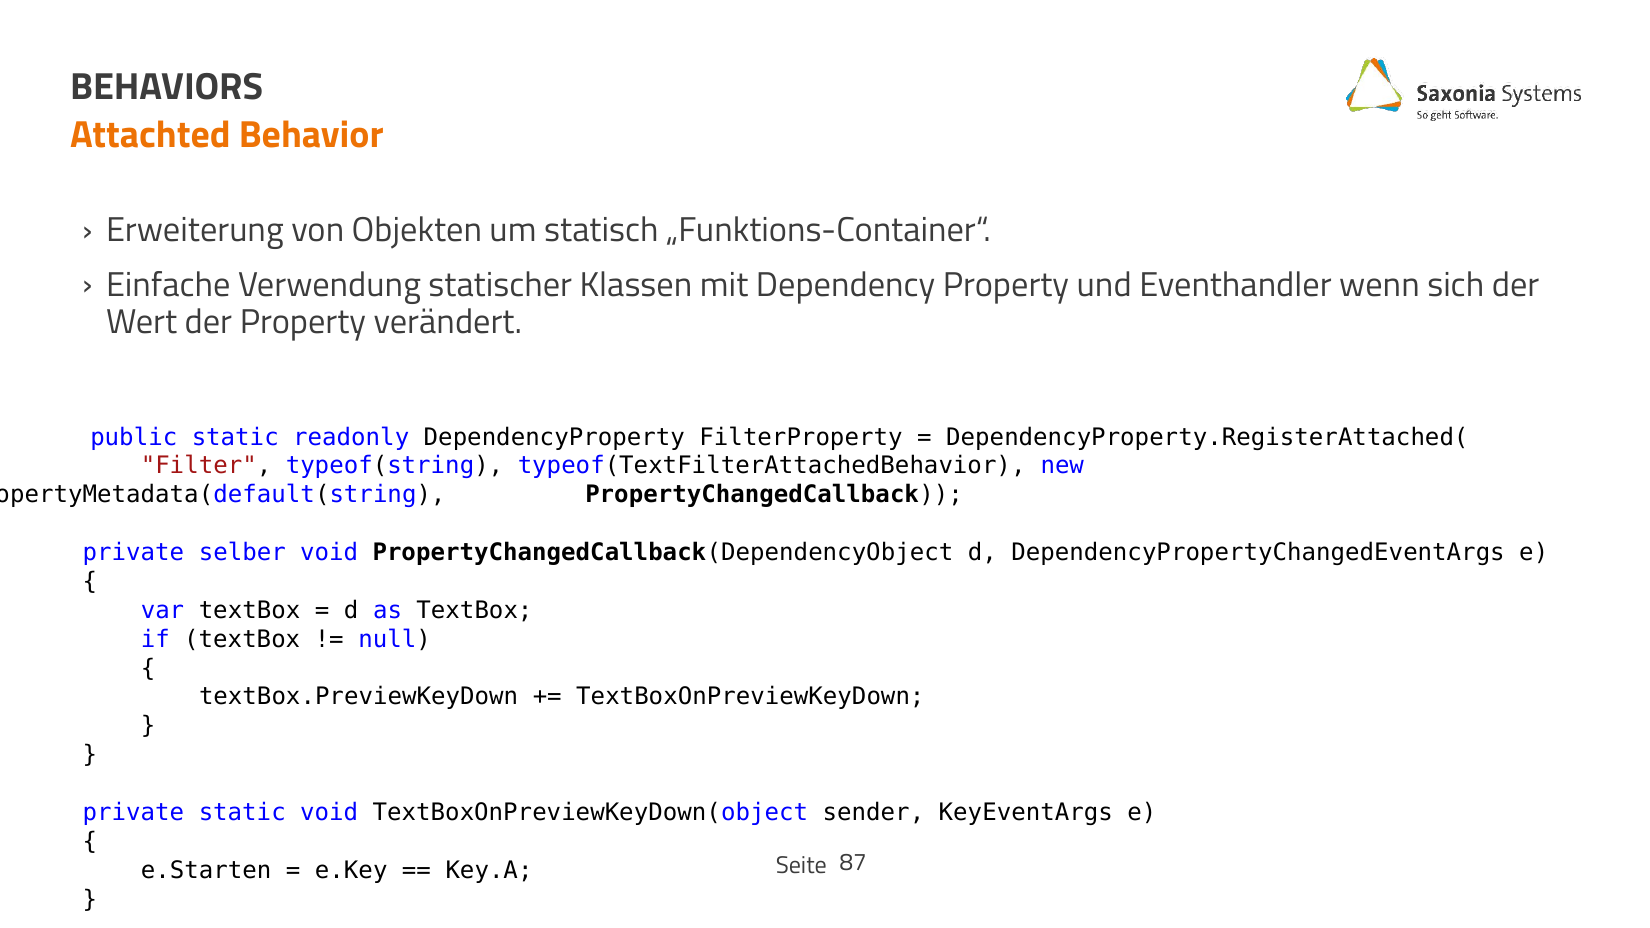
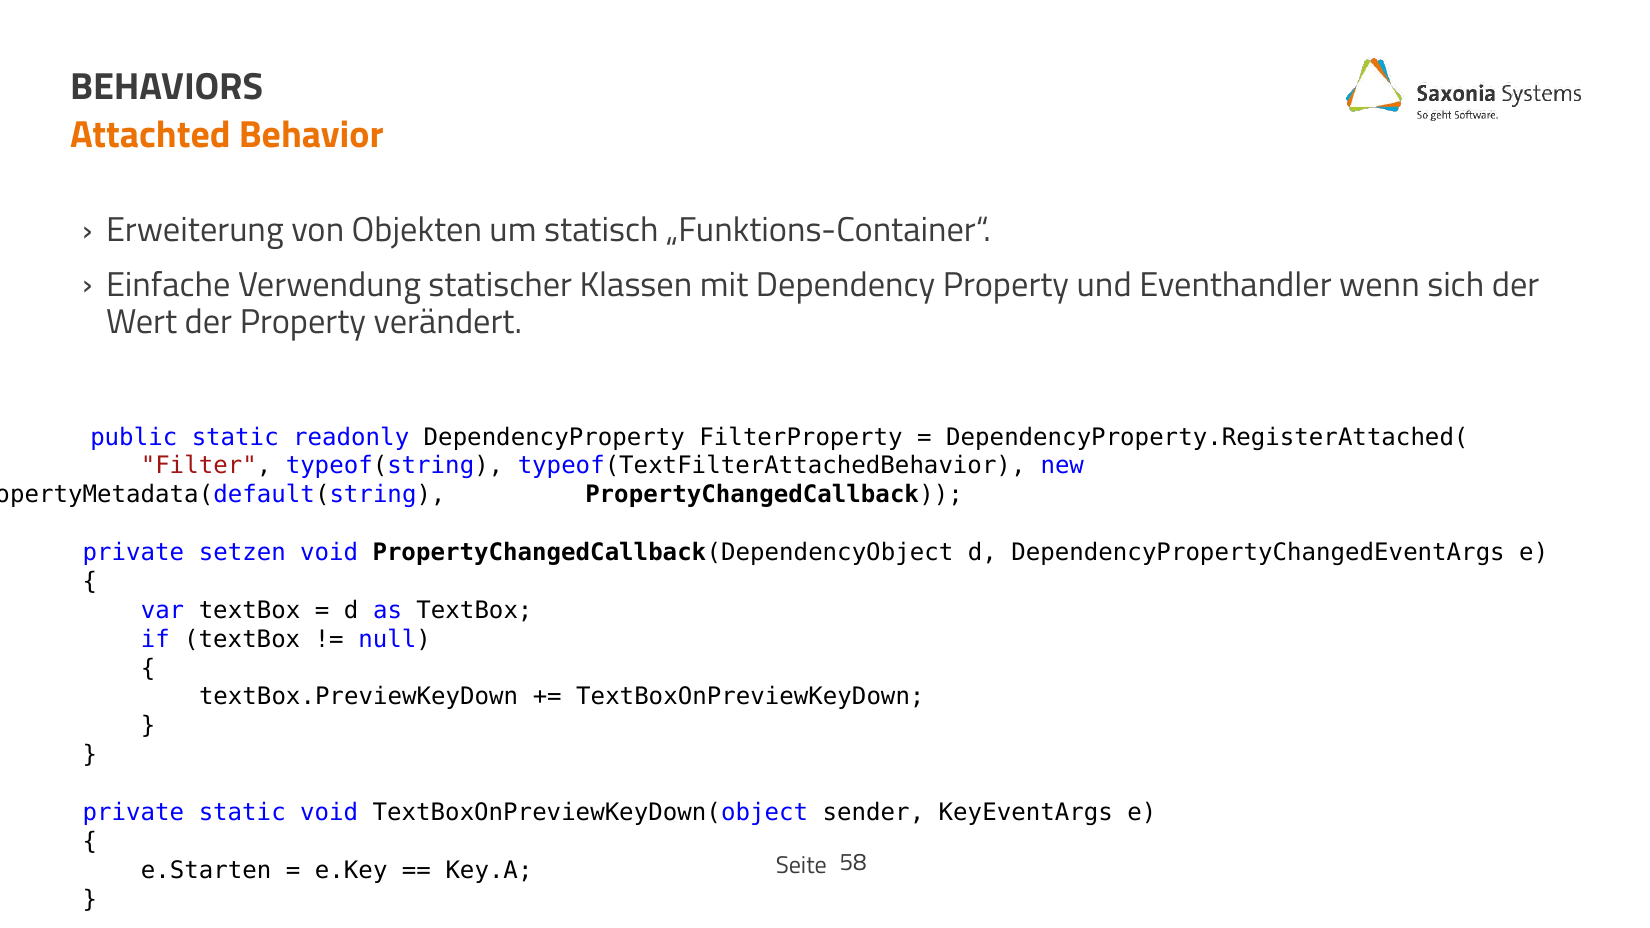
selber: selber -> setzen (242, 553)
87: 87 -> 58 (853, 862)
